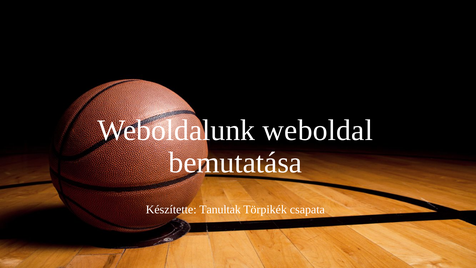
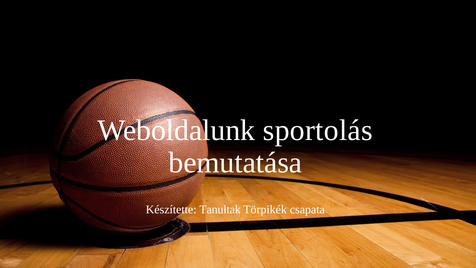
weboldal: weboldal -> sportolás (318, 130)
